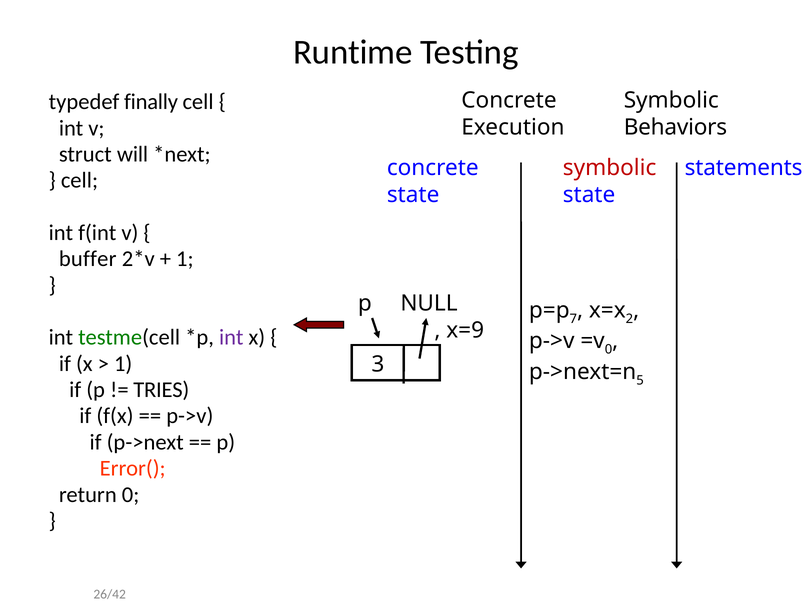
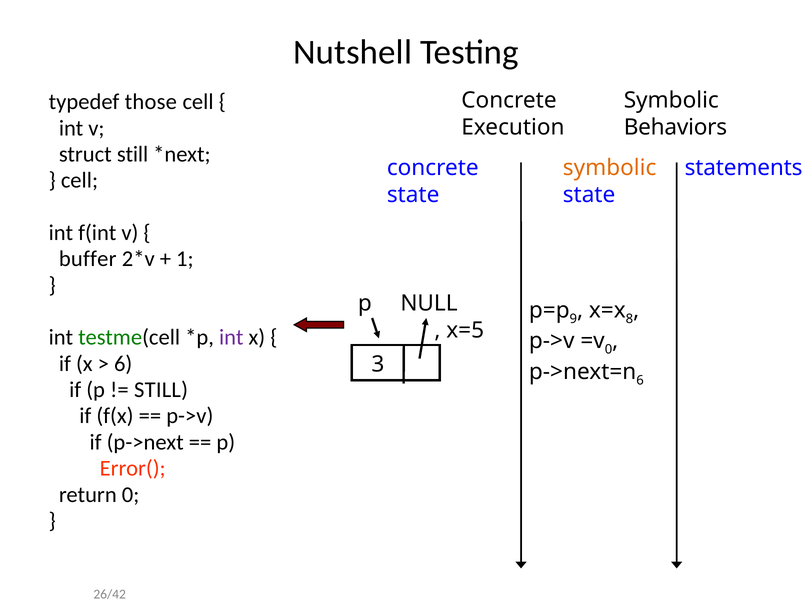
Runtime: Runtime -> Nutshell (353, 52)
finally: finally -> those (151, 102)
struct will: will -> still (133, 154)
symbolic colour: red -> orange (610, 168)
7: 7 -> 9 (573, 319)
2: 2 -> 8 (629, 319)
x=9: x=9 -> x=5 (465, 330)
1: 1 -> 6 (123, 364)
5: 5 -> 6 (640, 380)
TRIES: TRIES -> STILL (161, 390)
